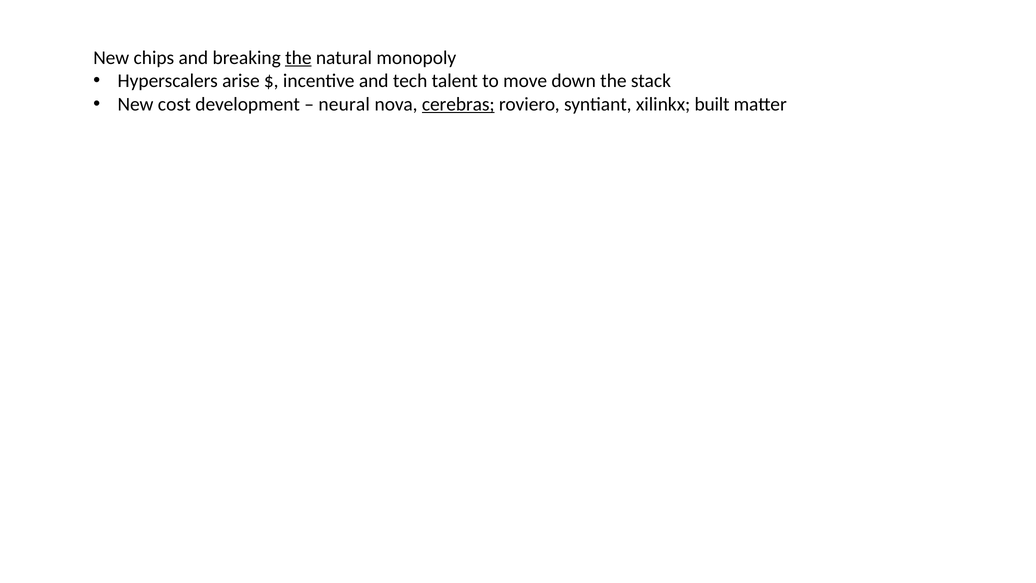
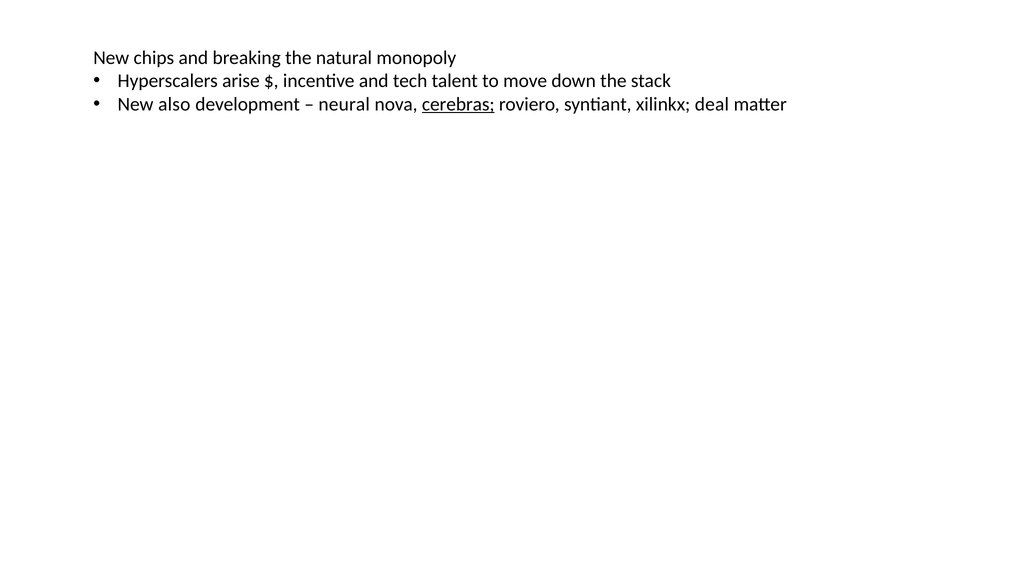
the underline: present -> none (298, 58)
cost: cost -> also (174, 104)
built: built -> deal (712, 104)
